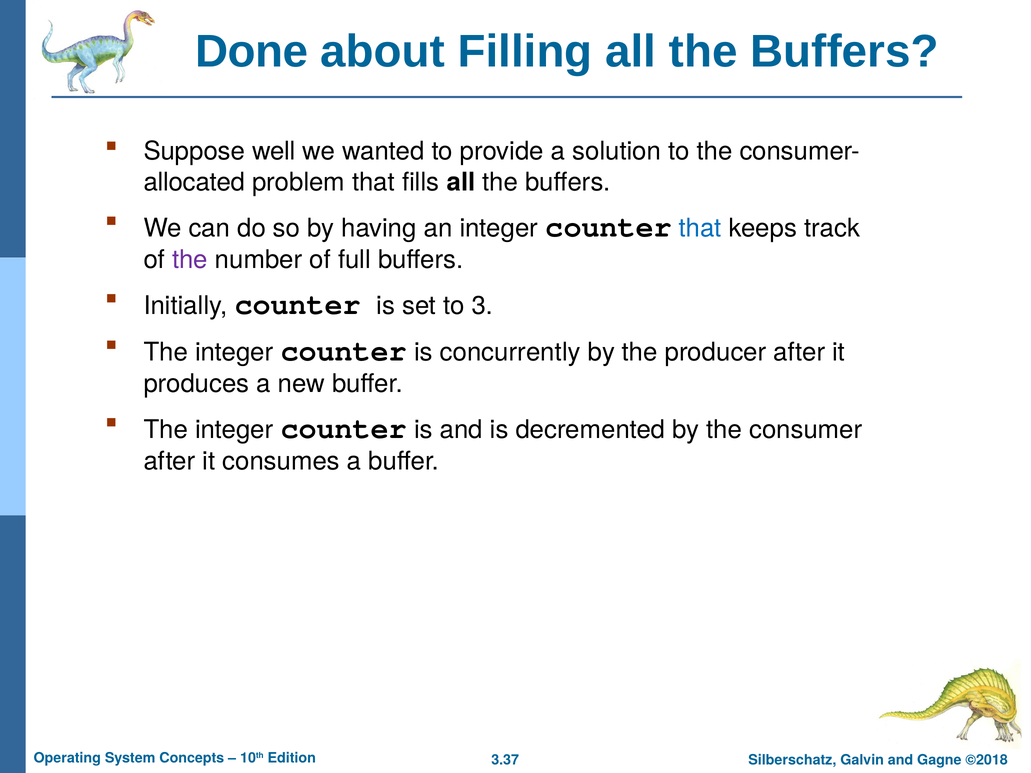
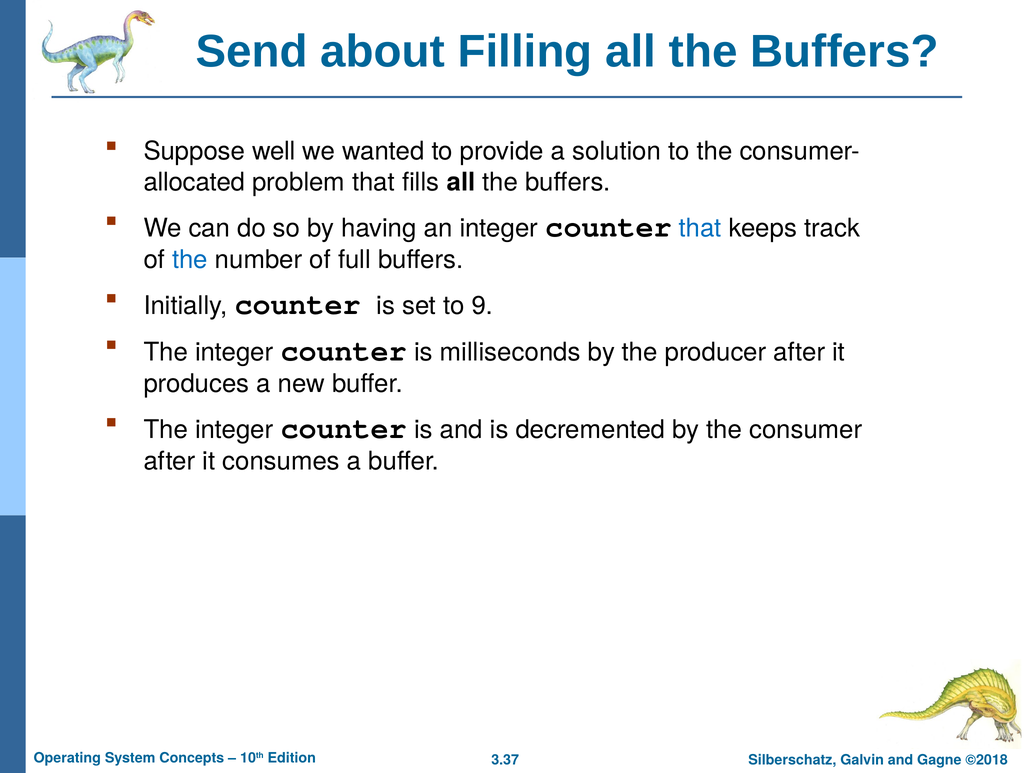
Done: Done -> Send (252, 52)
the colour: purple -> blue (190, 260)
3: 3 -> 9 (482, 306)
concurrently: concurrently -> milliseconds (510, 352)
